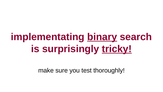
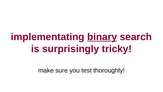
tricky underline: present -> none (117, 49)
